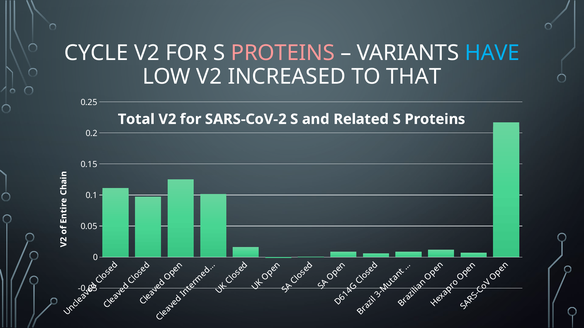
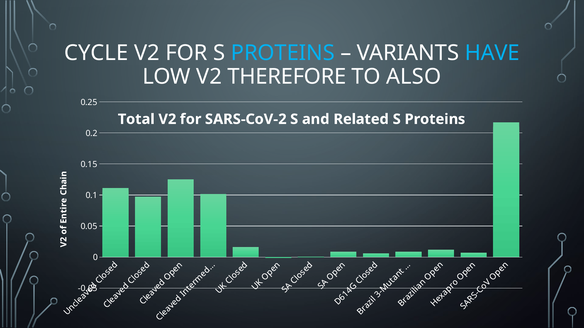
PROTEINS colour: pink -> light blue (283, 53)
INCREASED: INCREASED -> THEREFORE (287, 77)
THAT: THAT -> ALSO (414, 77)
